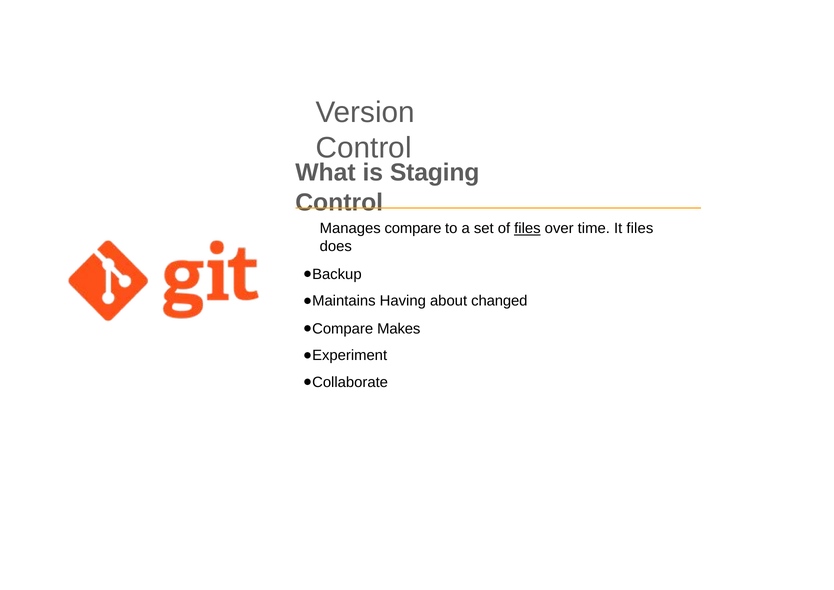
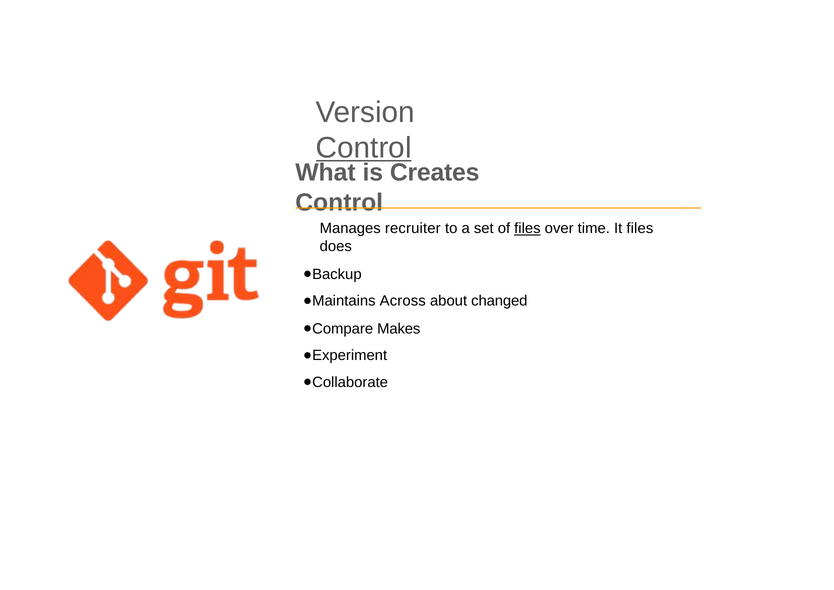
Control underline: none -> present (364, 148)
Staging: Staging -> Creates (435, 173)
compare: compare -> recruiter (413, 228)
Having: Having -> Across (403, 301)
